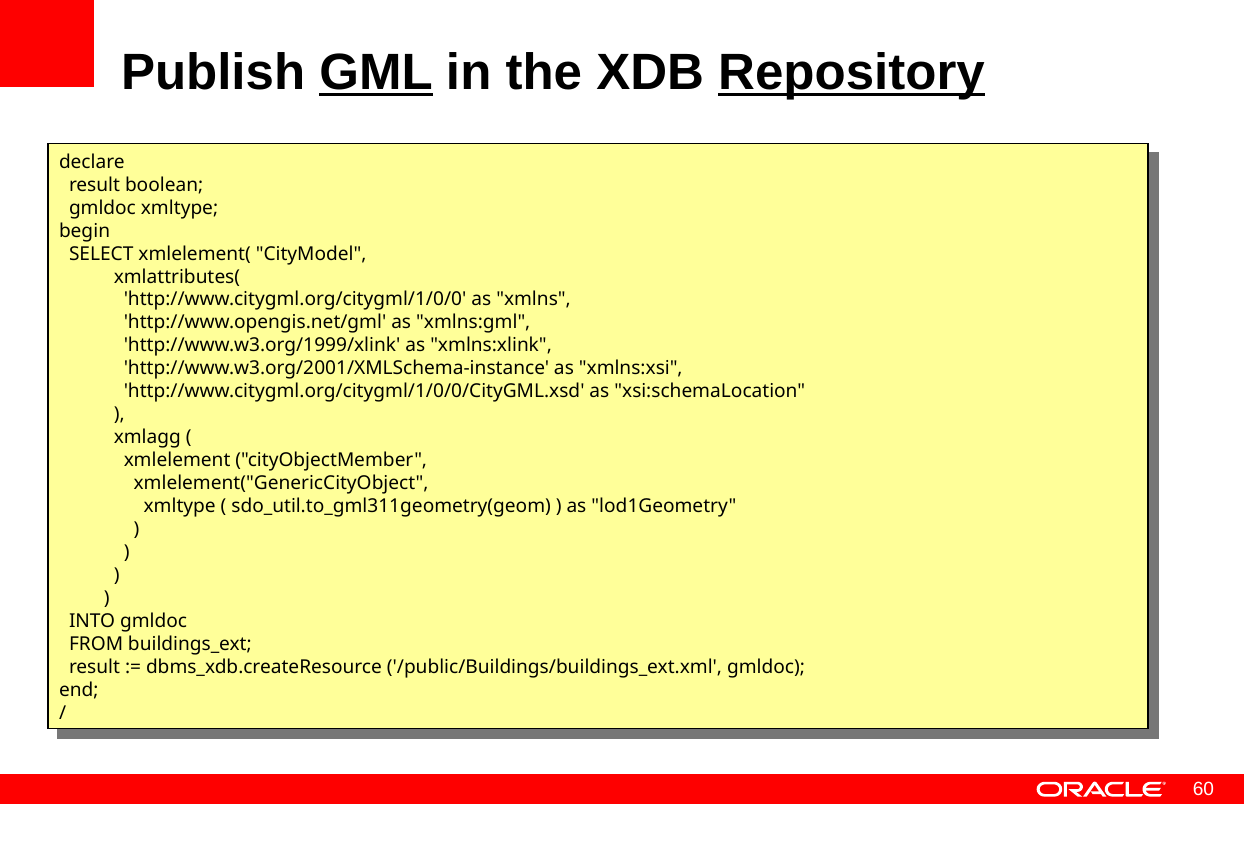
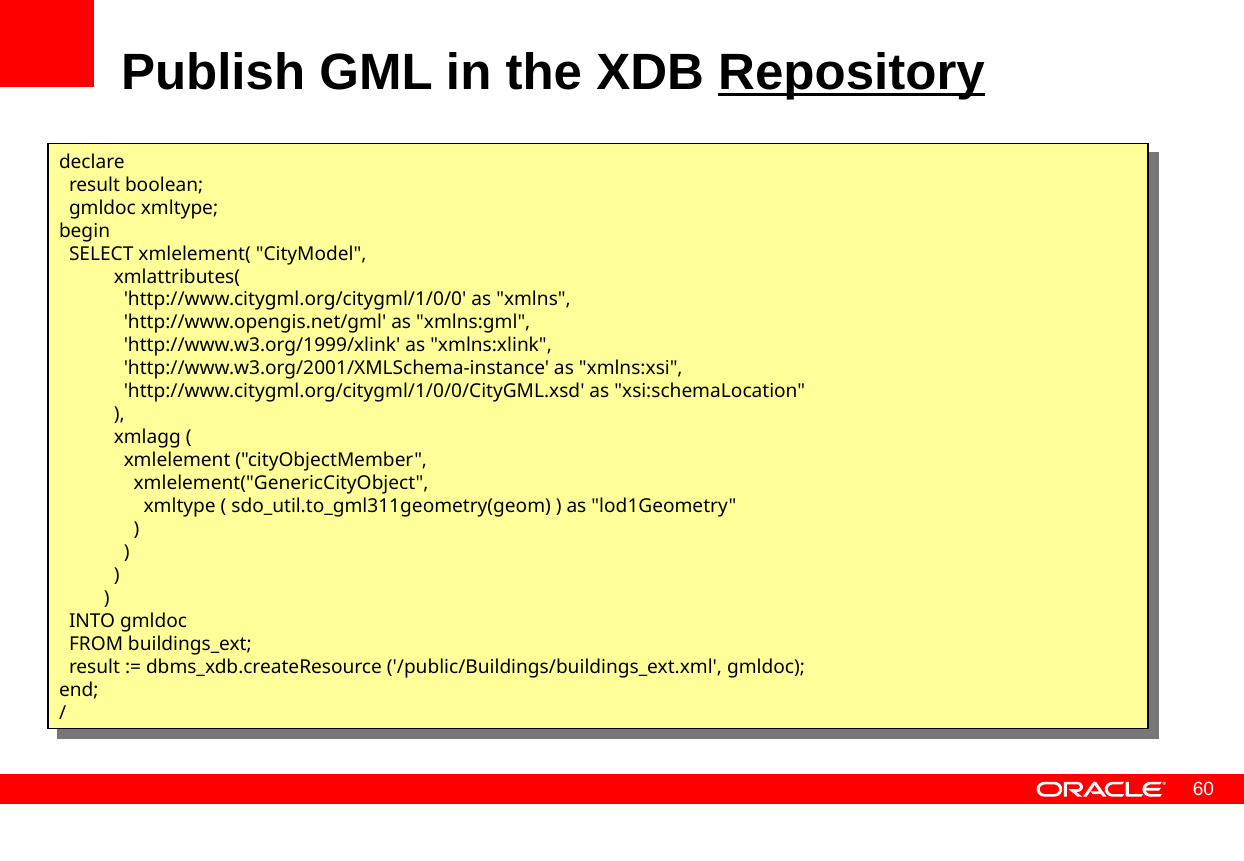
GML underline: present -> none (376, 72)
